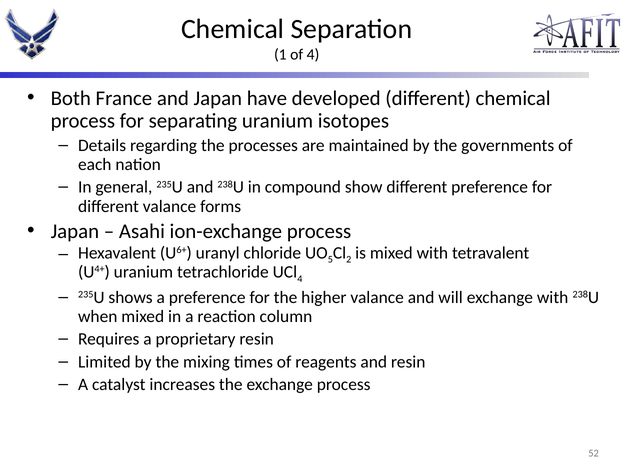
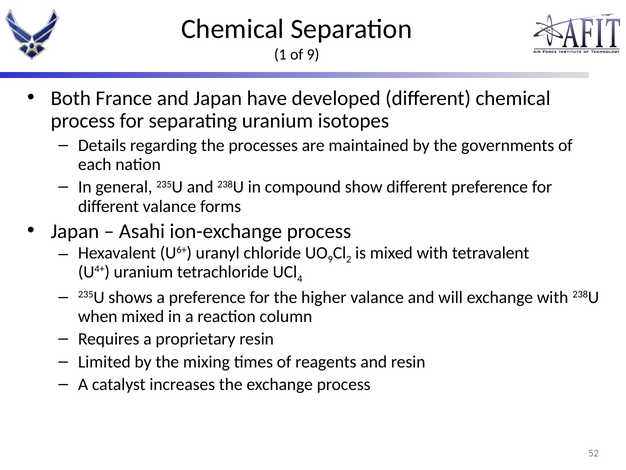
of 4: 4 -> 9 (313, 54)
5: 5 -> 9 (330, 259)
